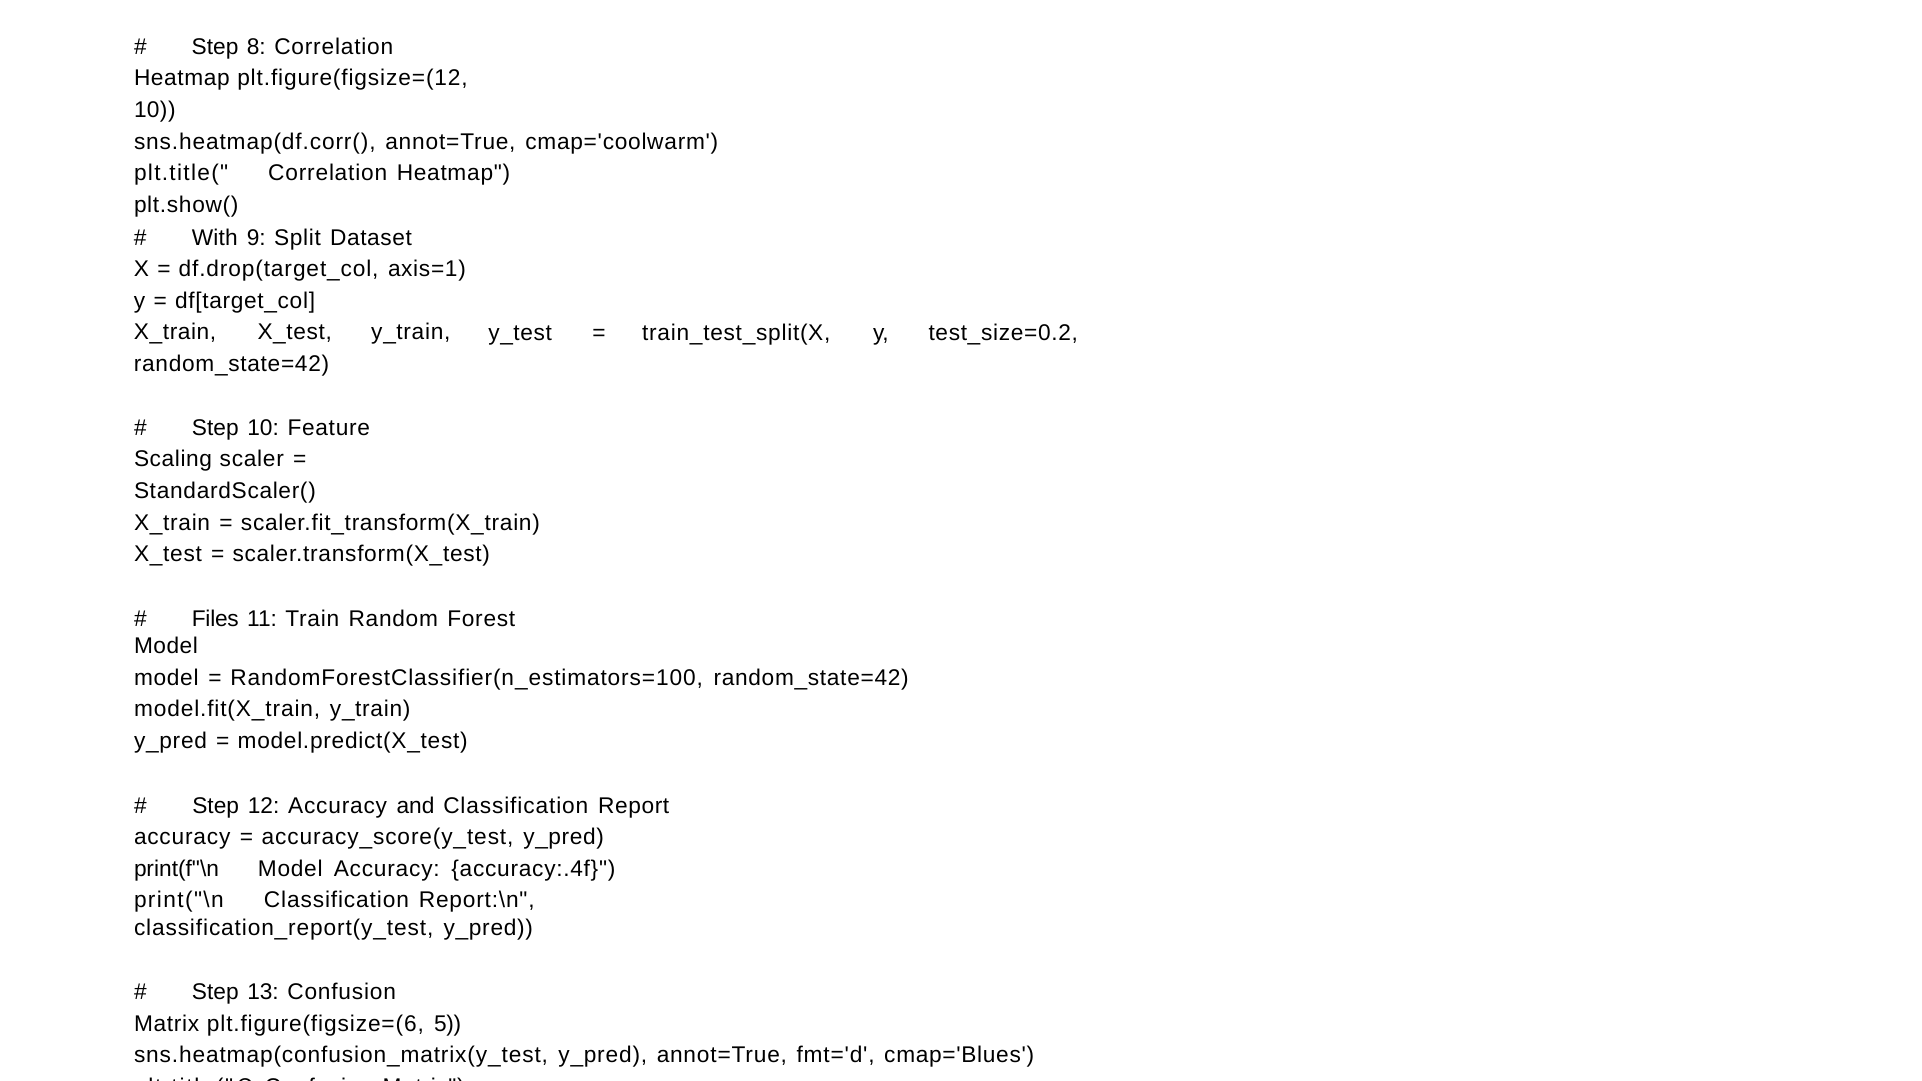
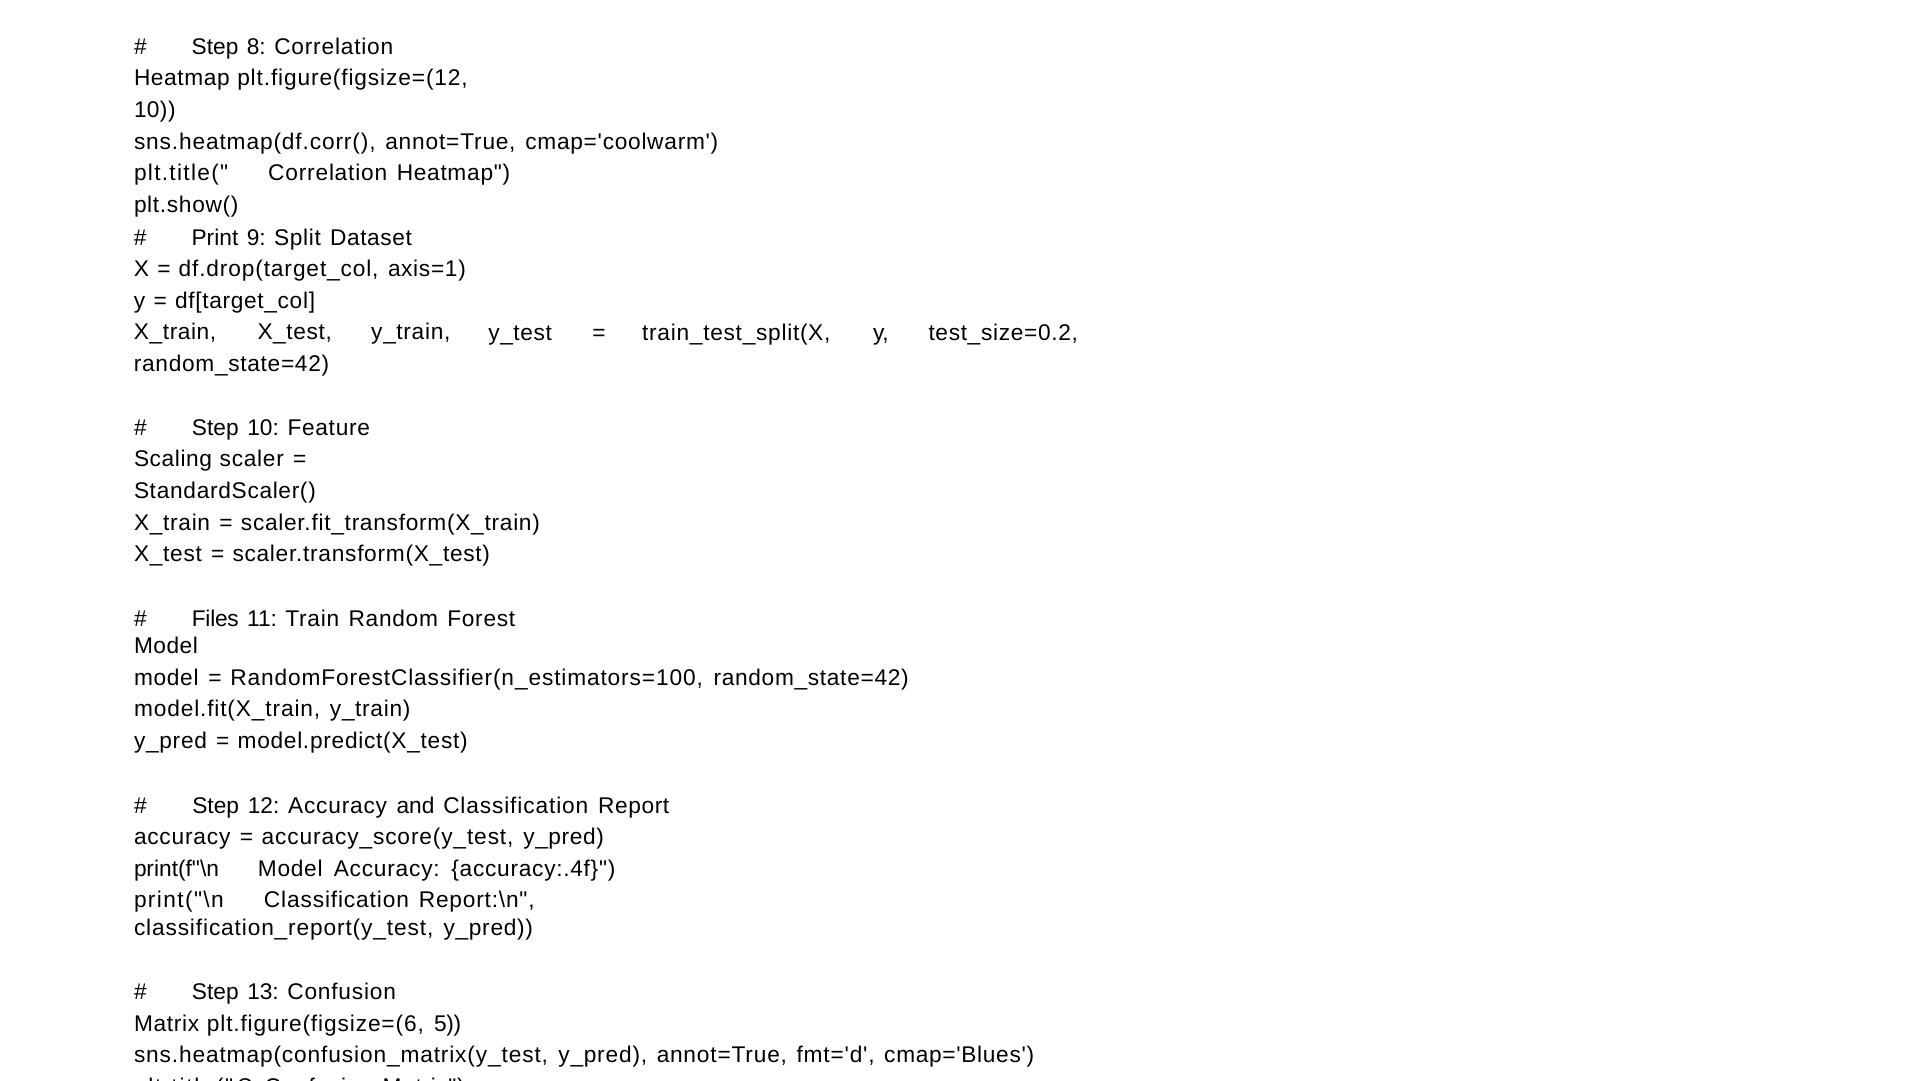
With: With -> Print (215, 238)
